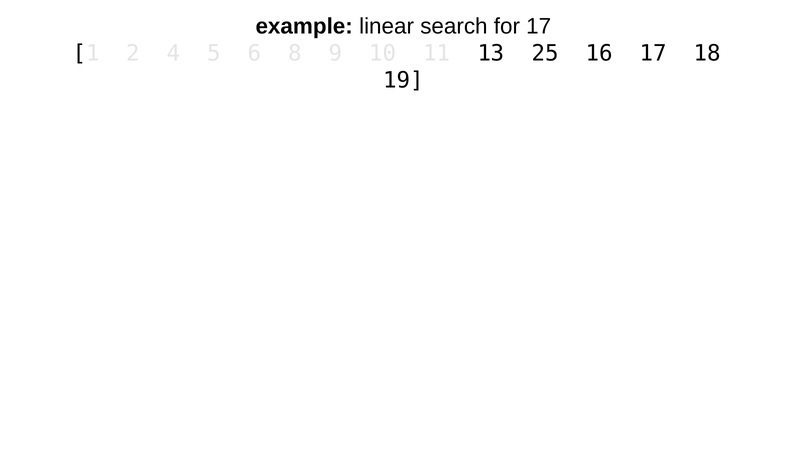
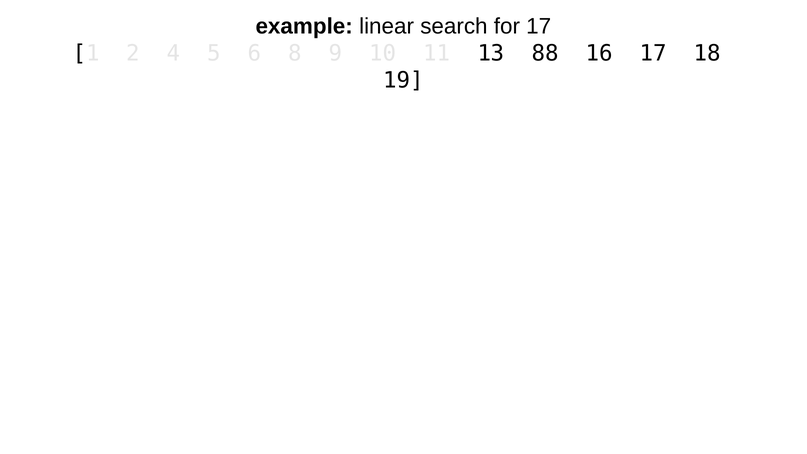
25: 25 -> 88 (545, 53)
